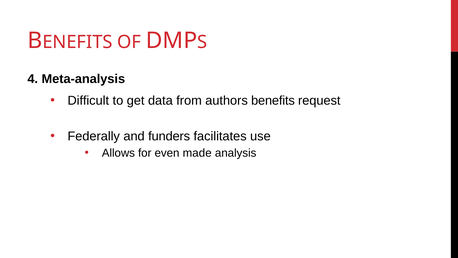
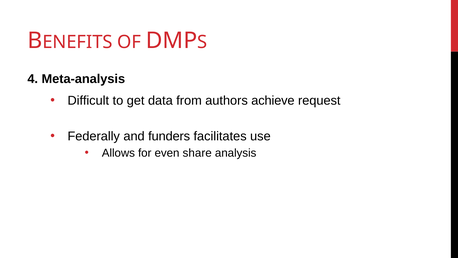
benefits: benefits -> achieve (273, 101)
made: made -> share (197, 153)
